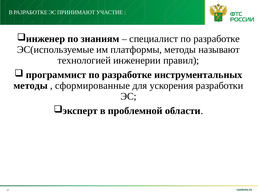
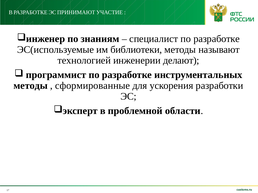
платформы: платформы -> библиотеки (136, 50)
правил: правил -> делают (181, 61)
